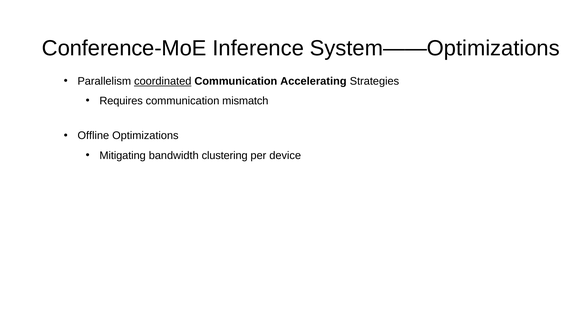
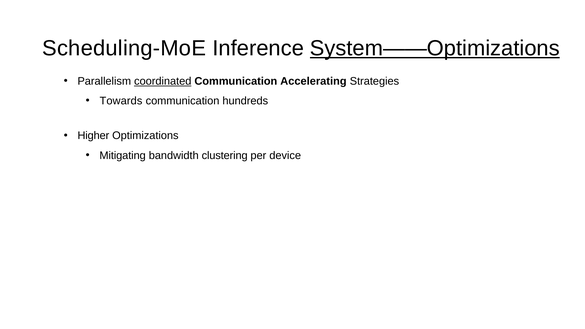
Conference-MoE: Conference-MoE -> Scheduling-MoE (124, 48)
System——Optimizations underline: none -> present (435, 48)
Requires: Requires -> Towards (121, 101)
mismatch: mismatch -> hundreds (245, 101)
Offline: Offline -> Higher (93, 136)
